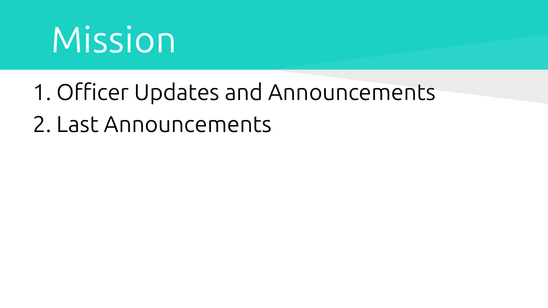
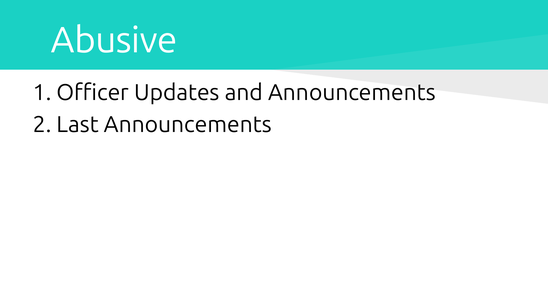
Mission: Mission -> Abusive (114, 41)
